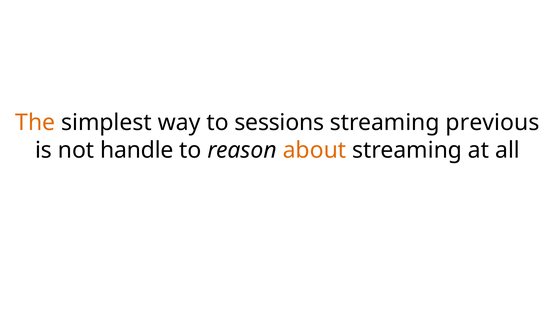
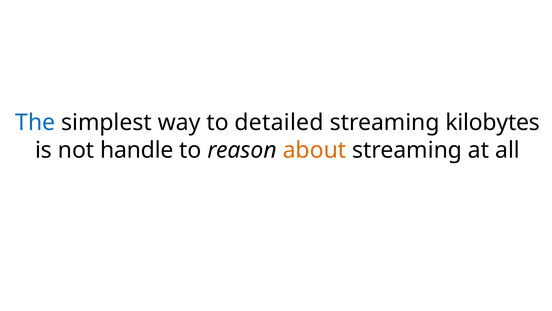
The colour: orange -> blue (35, 122)
sessions: sessions -> detailed (279, 122)
previous: previous -> kilobytes (493, 122)
